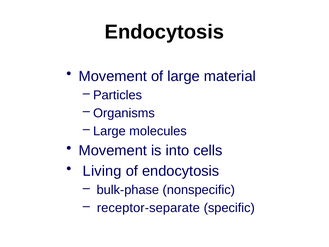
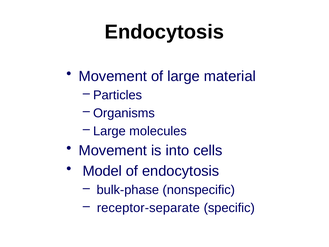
Living: Living -> Model (102, 171)
